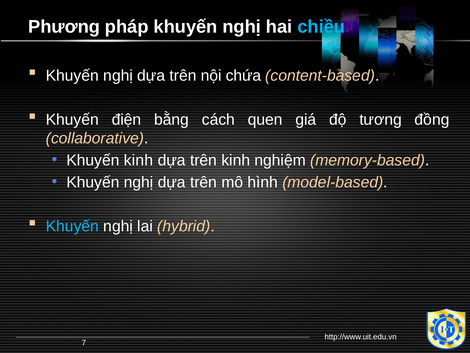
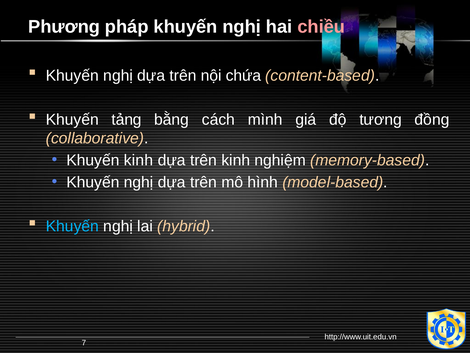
chiều colour: light blue -> pink (321, 27)
điện: điện -> tảng (127, 119)
quen: quen -> mình (265, 119)
